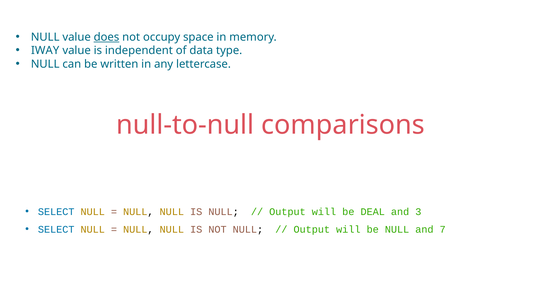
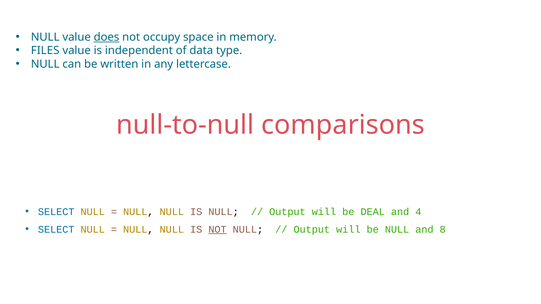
IWAY: IWAY -> FILES (45, 51)
3: 3 -> 4 (418, 212)
NOT underline: none -> present (217, 230)
7: 7 -> 8 (443, 230)
